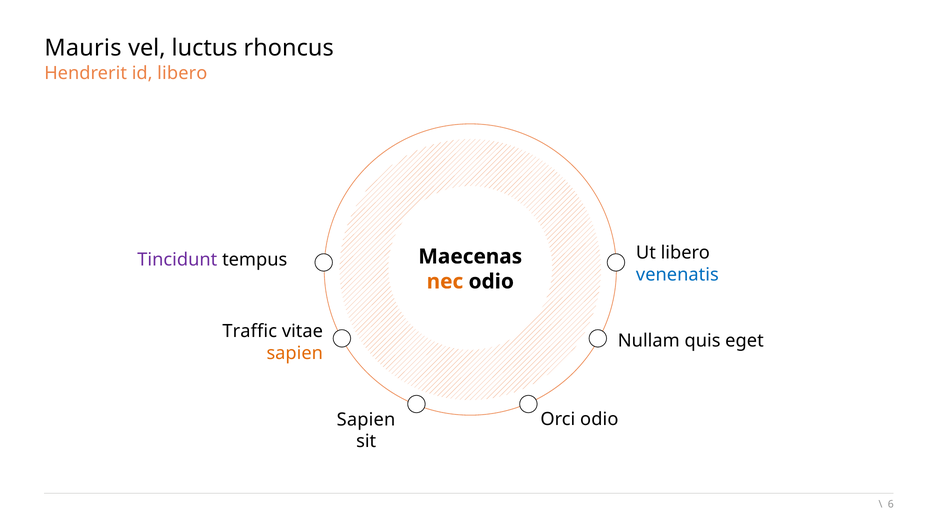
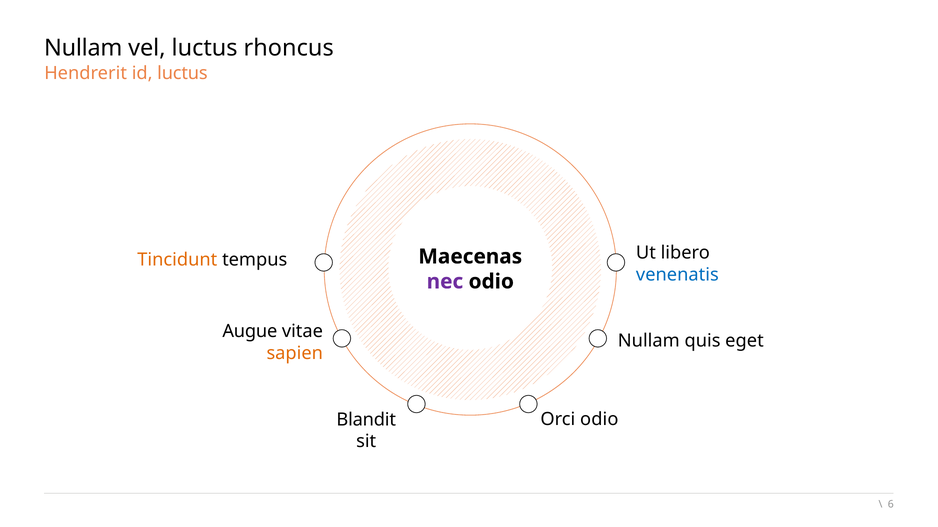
Mauris: Mauris -> Nullam (83, 48)
id libero: libero -> luctus (182, 73)
Tincidunt colour: purple -> orange (177, 260)
nec colour: orange -> purple (445, 282)
Traffic: Traffic -> Augue (250, 332)
Sapien: Sapien -> Blandit (366, 420)
